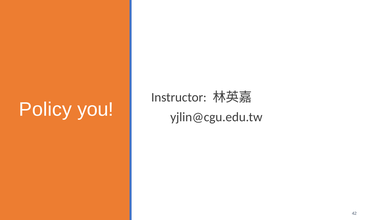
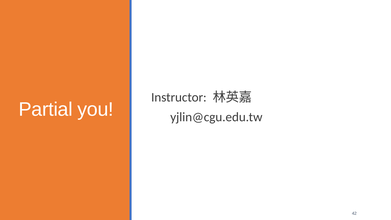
Policy: Policy -> Partial (46, 109)
